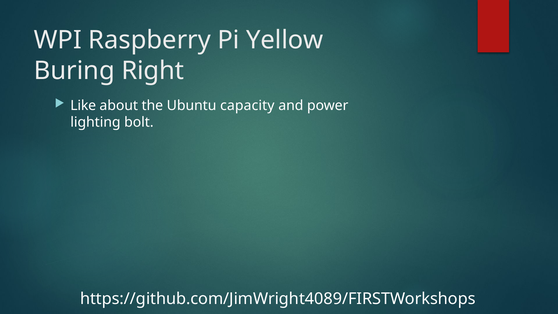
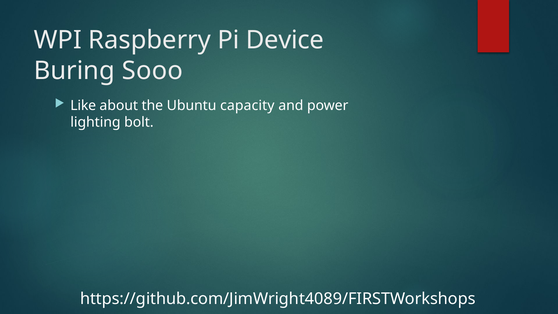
Yellow: Yellow -> Device (285, 40)
Right: Right -> Sooo (152, 71)
